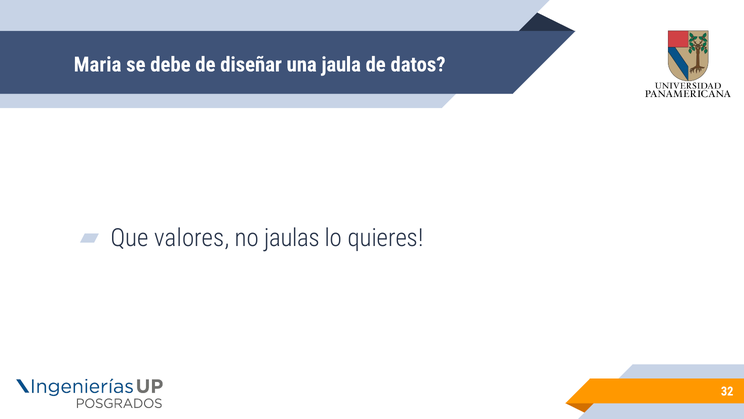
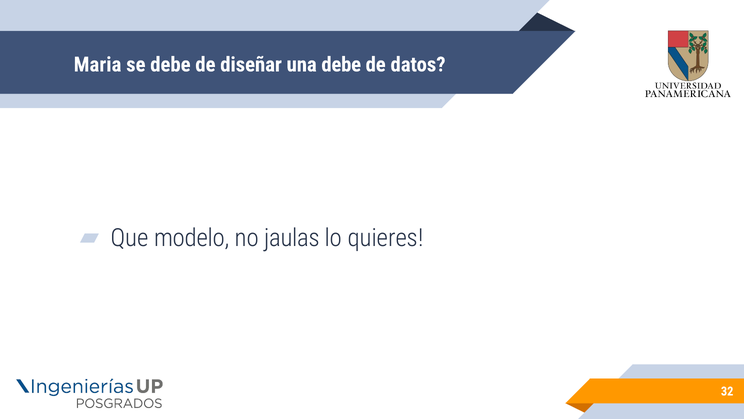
una jaula: jaula -> debe (341, 65)
valores: valores -> modelo (192, 238)
